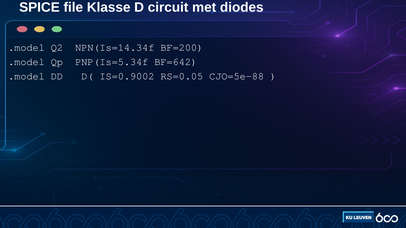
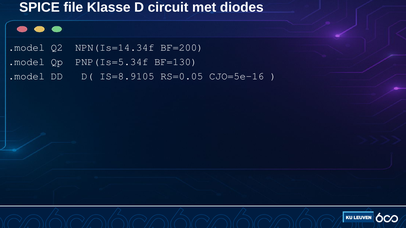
BF=642: BF=642 -> BF=130 (176, 62)
IS=0.9002: IS=0.9002 -> IS=8.9105 (127, 76)
CJO=5e-88: CJO=5e-88 -> CJO=5e-16 (237, 76)
